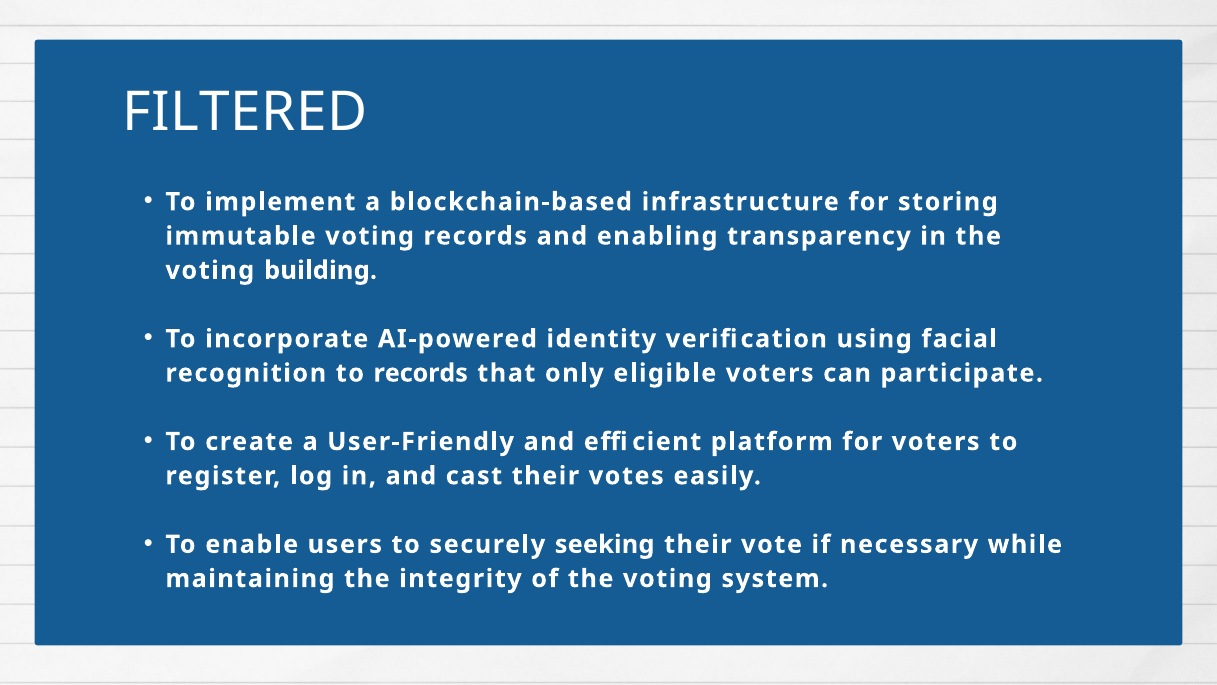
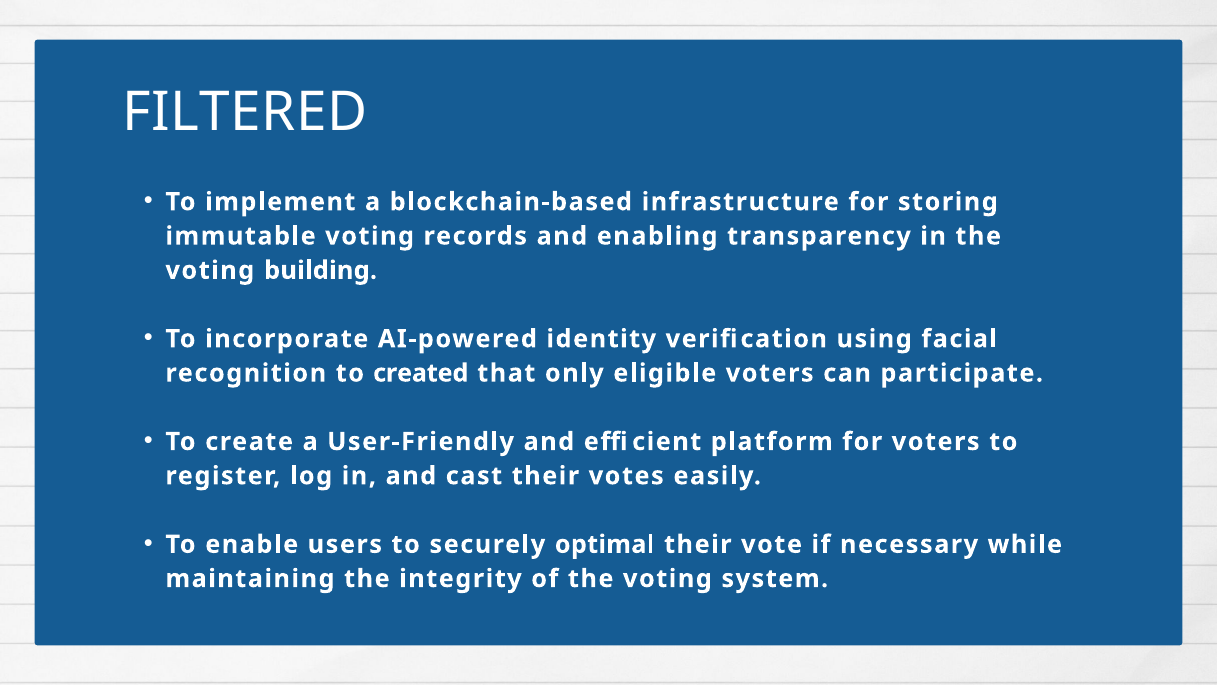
to records: records -> created (421, 373)
seeking: seeking -> optimal (605, 544)
